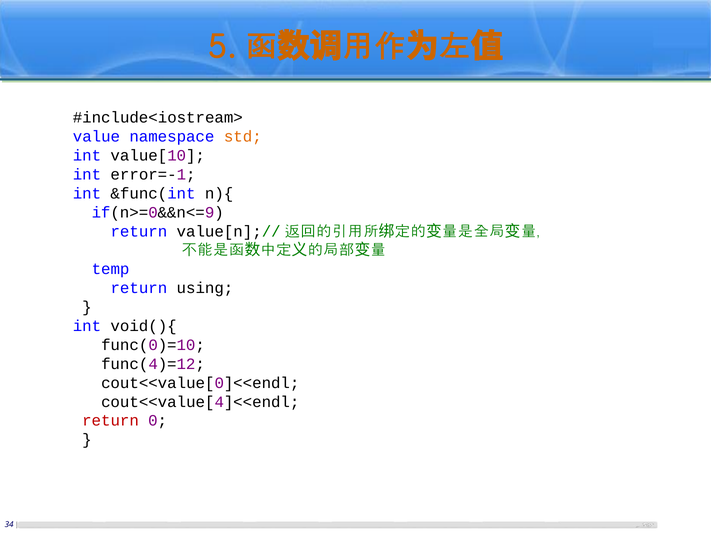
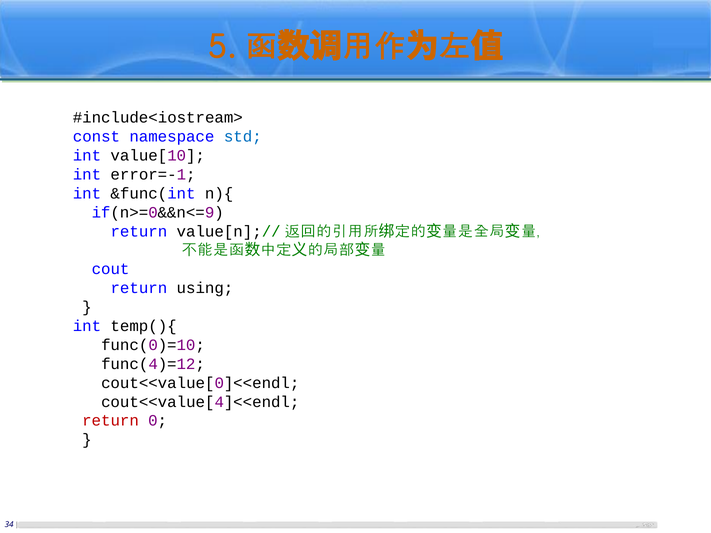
value: value -> const (96, 137)
std colour: orange -> blue (243, 137)
temp: temp -> cout (111, 269)
void(){: void(){ -> temp(){ (144, 326)
